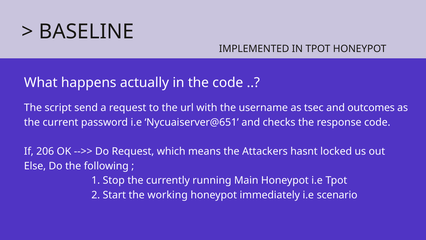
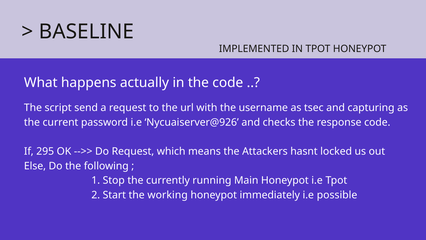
outcomes: outcomes -> capturing (371, 108)
Nycuaiserver@651: Nycuaiserver@651 -> Nycuaiserver@926 (192, 122)
206: 206 -> 295 (45, 151)
scenario: scenario -> possible (337, 195)
